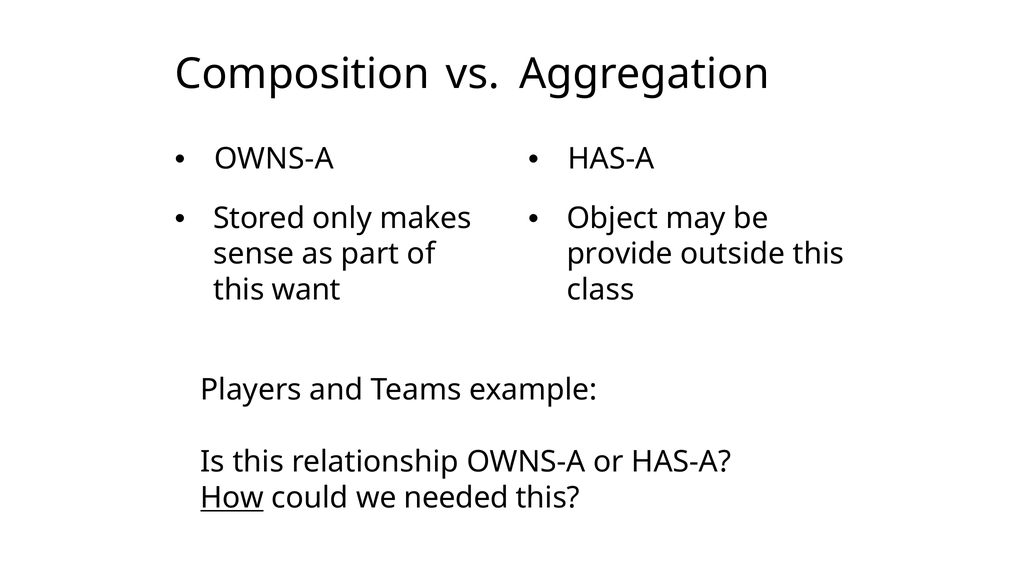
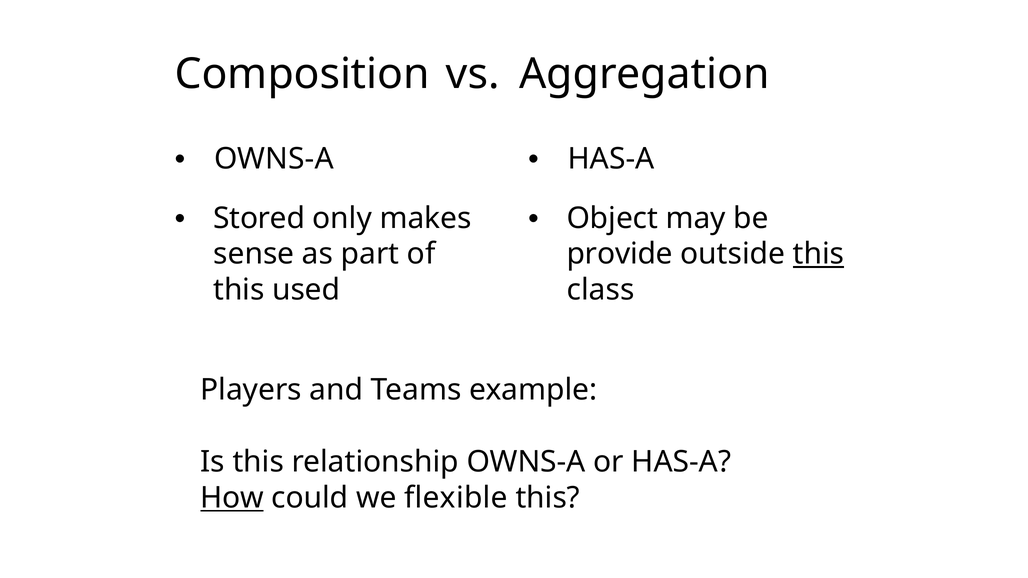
this underline: none -> present (819, 254)
want: want -> used (306, 290)
needed: needed -> flexible (456, 498)
